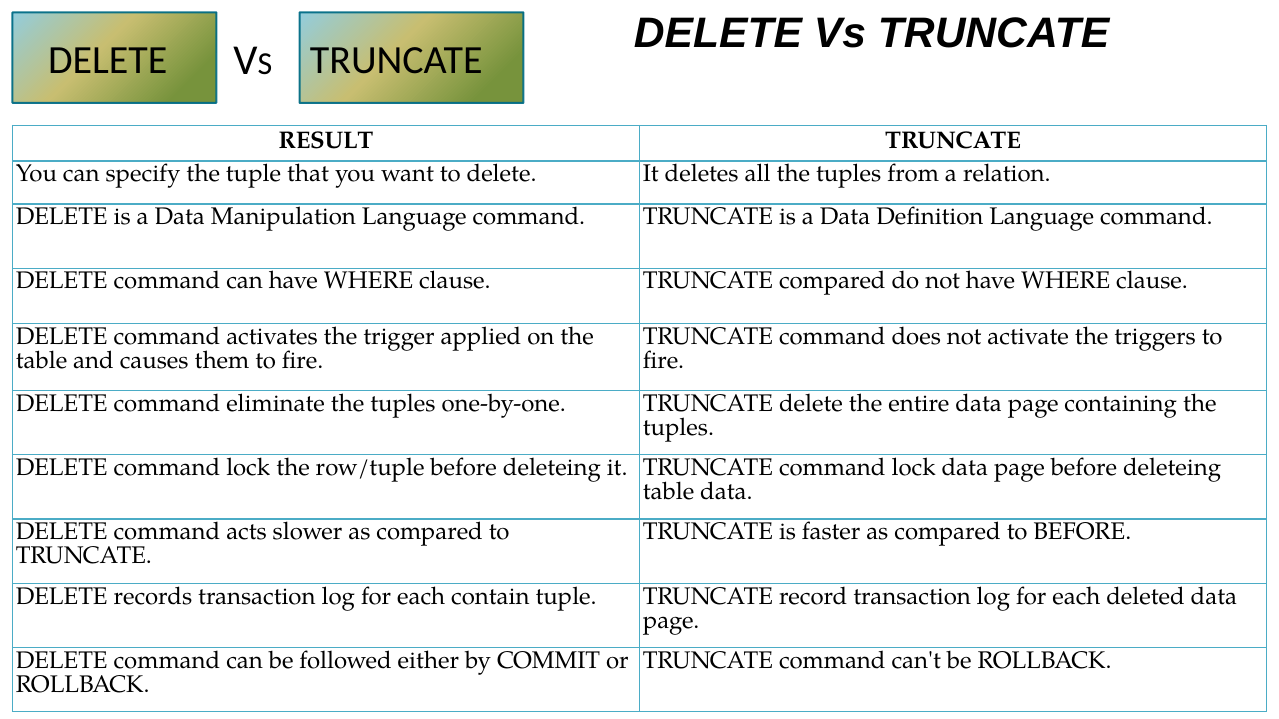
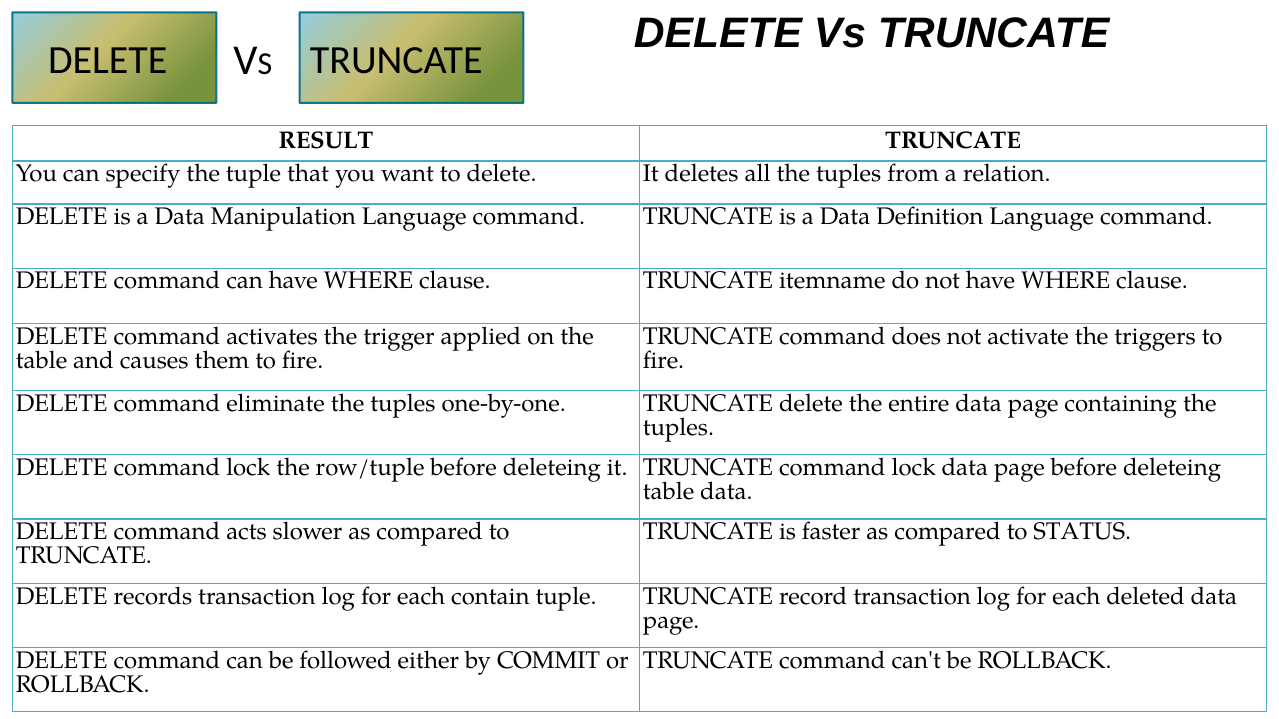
TRUNCATE compared: compared -> itemname (832, 281)
to BEFORE: BEFORE -> STATUS (1082, 532)
